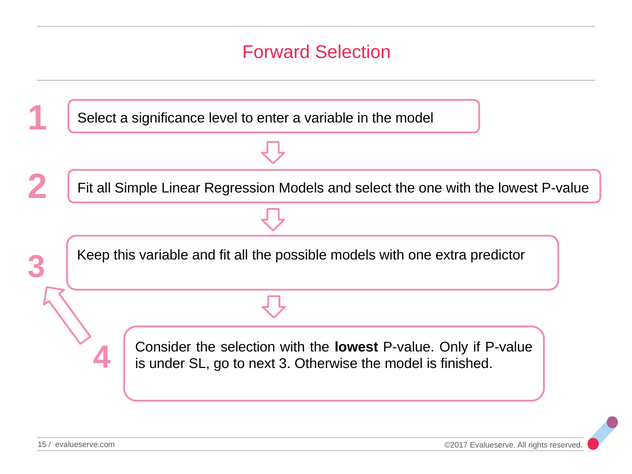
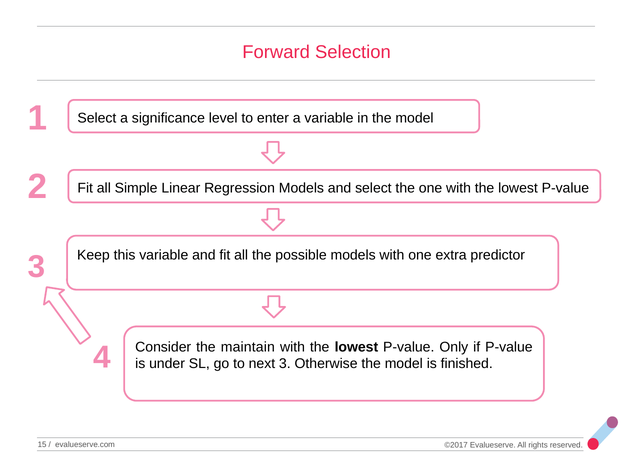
the selection: selection -> maintain (248, 347)
